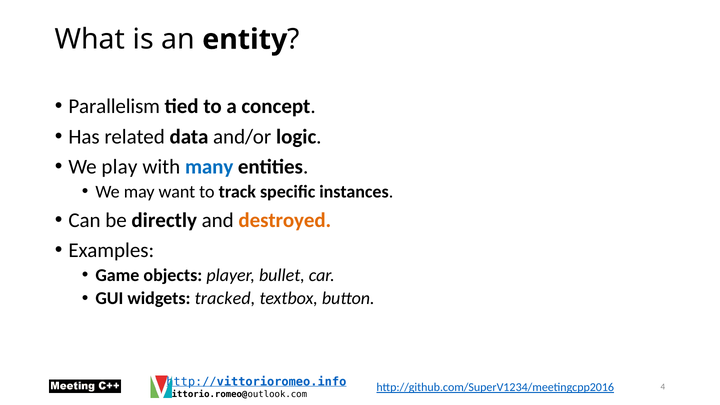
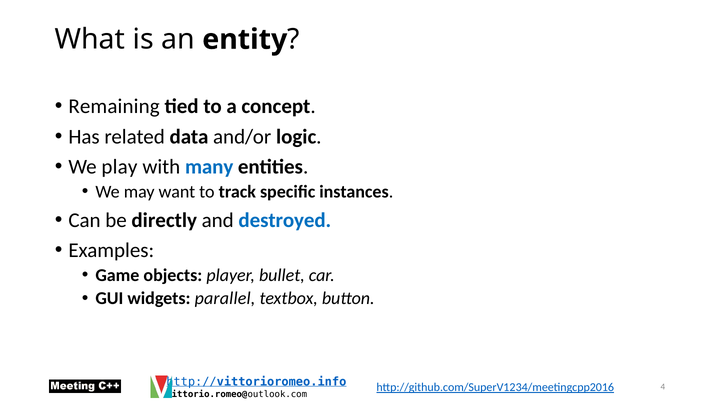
Parallelism: Parallelism -> Remaining (114, 106)
destroyed colour: orange -> blue (285, 220)
tracked: tracked -> parallel (225, 298)
